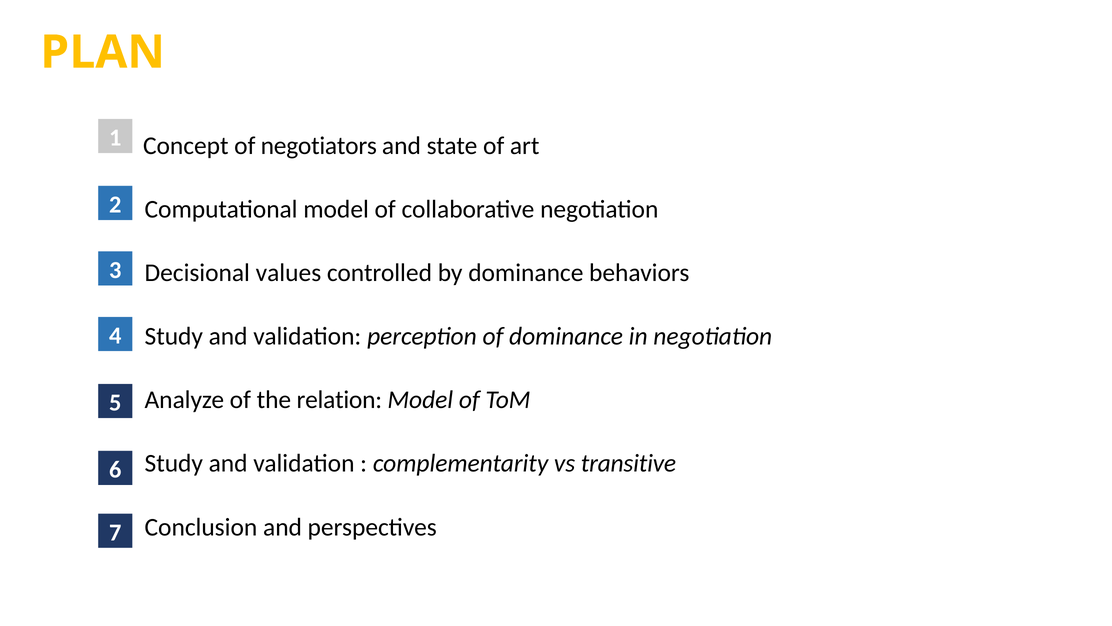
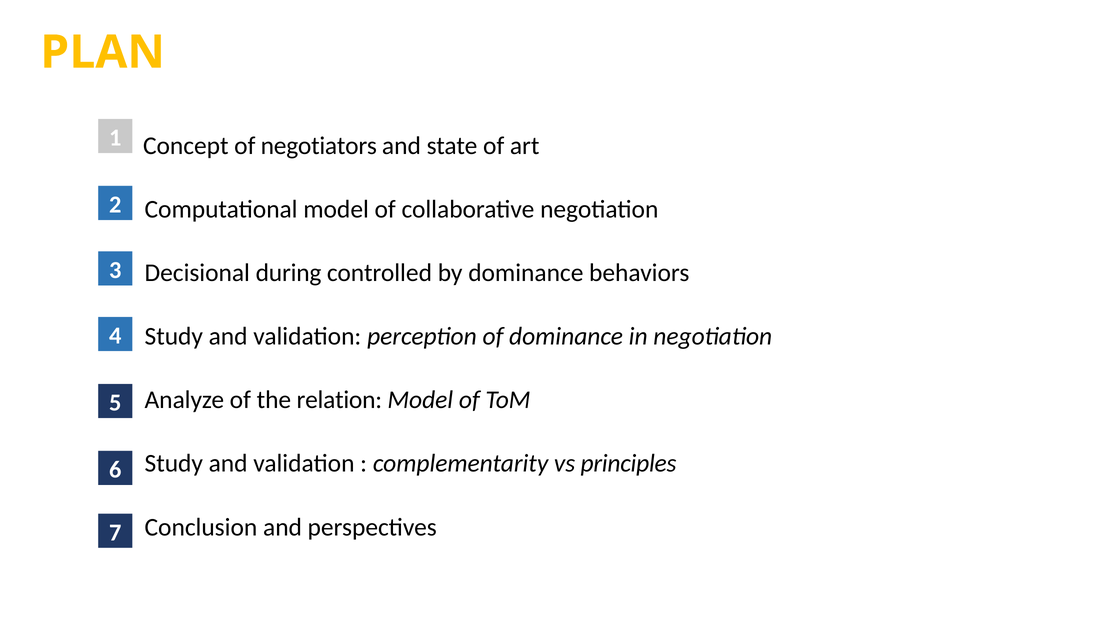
values: values -> during (289, 273)
transitive: transitive -> principles (628, 463)
